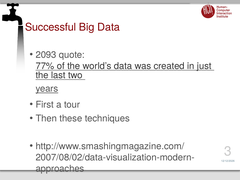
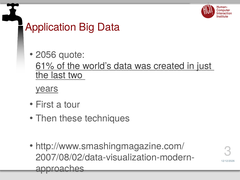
Successful: Successful -> Application (51, 27)
2093: 2093 -> 2056 (46, 55)
77%: 77% -> 61% (45, 66)
